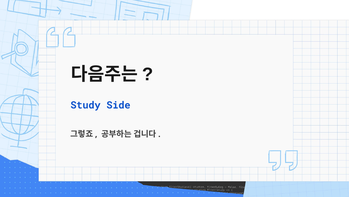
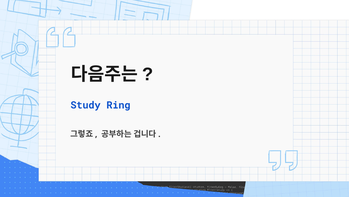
Side: Side -> Ring (118, 105)
